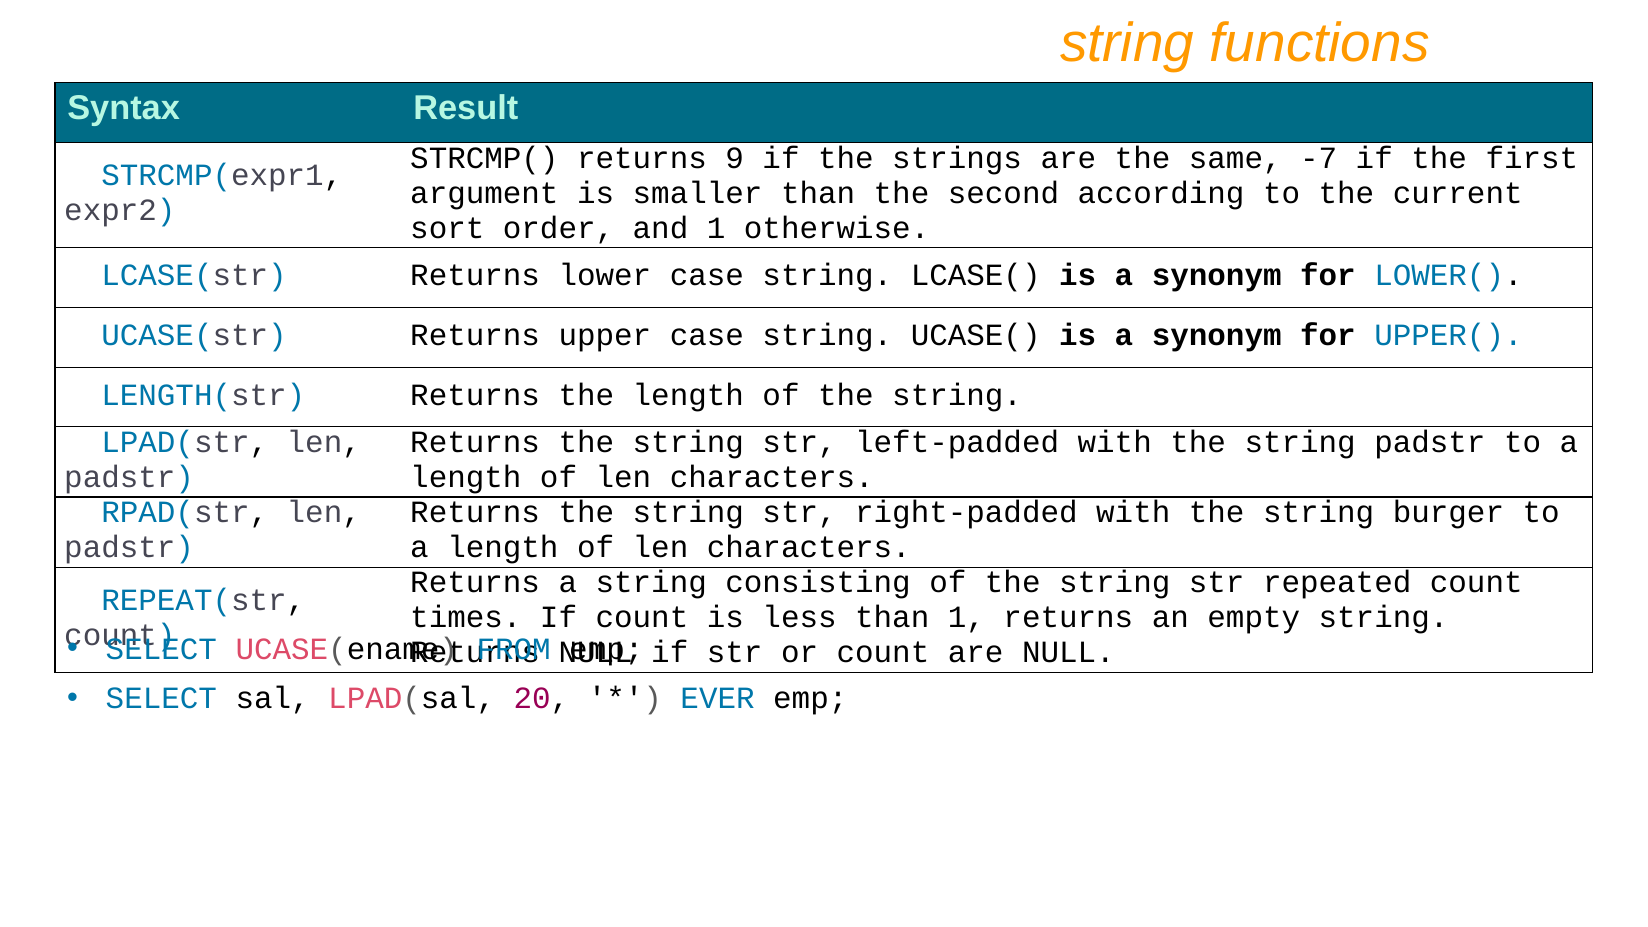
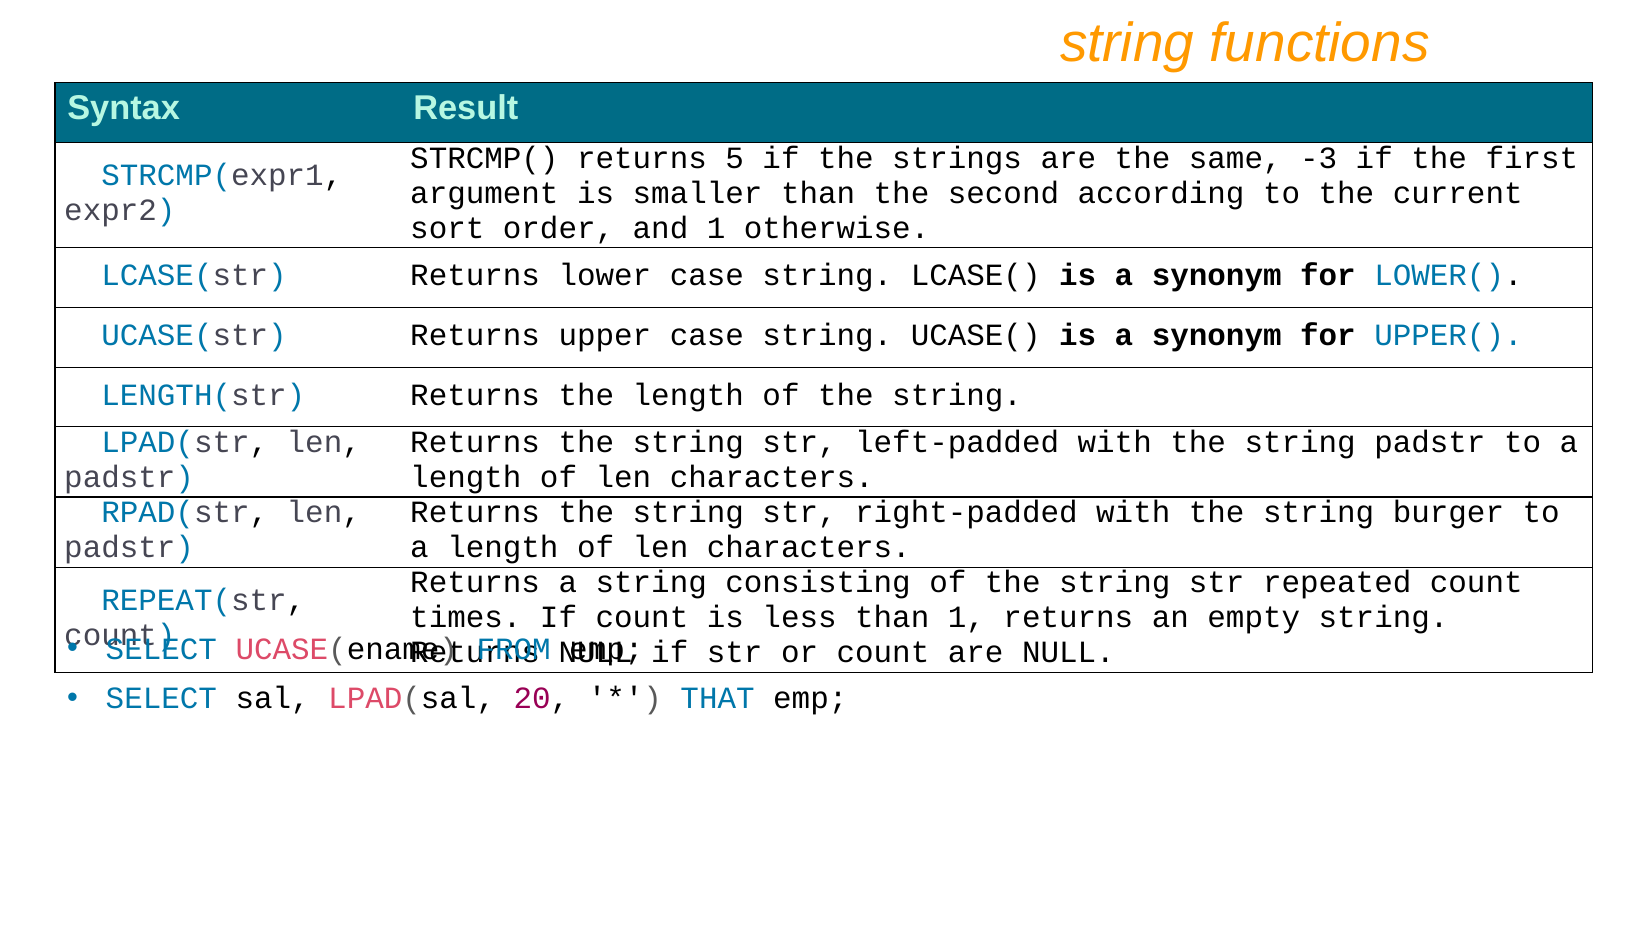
9: 9 -> 5 (735, 158)
-7: -7 -> -3 (1319, 158)
EVER: EVER -> THAT (718, 698)
